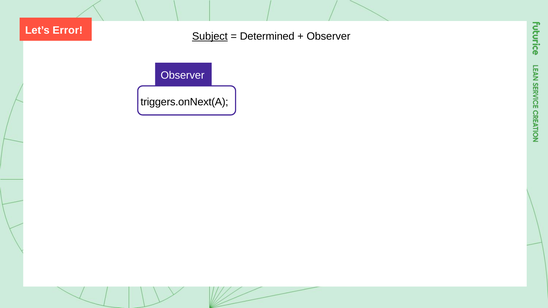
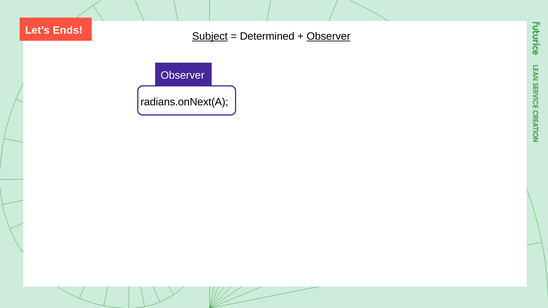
Error: Error -> Ends (68, 30)
Observer underline: none -> present (329, 37)
triggers.onNext(A: triggers.onNext(A -> radians.onNext(A (184, 102)
